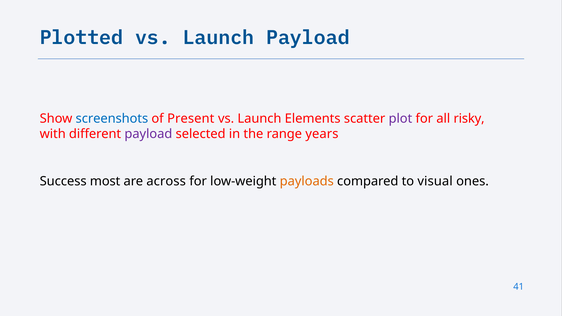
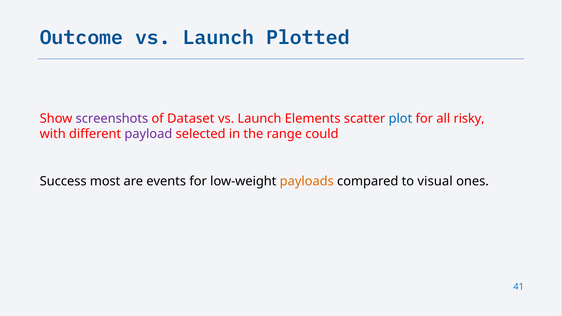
Plotted: Plotted -> Outcome (81, 38)
Launch Payload: Payload -> Plotted (308, 38)
screenshots colour: blue -> purple (112, 118)
Present: Present -> Dataset (191, 118)
plot colour: purple -> blue (400, 118)
years: years -> could (322, 134)
across: across -> events (166, 181)
